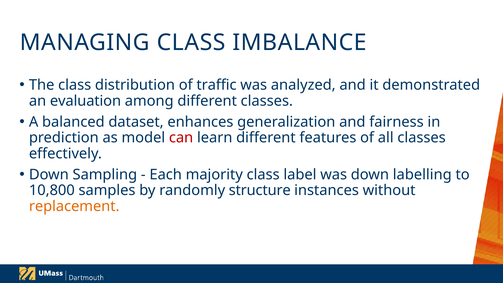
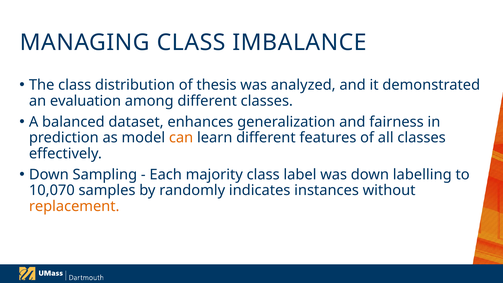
traffic: traffic -> thesis (217, 85)
can colour: red -> orange (181, 138)
10,800: 10,800 -> 10,070 (52, 190)
structure: structure -> indicates (260, 190)
